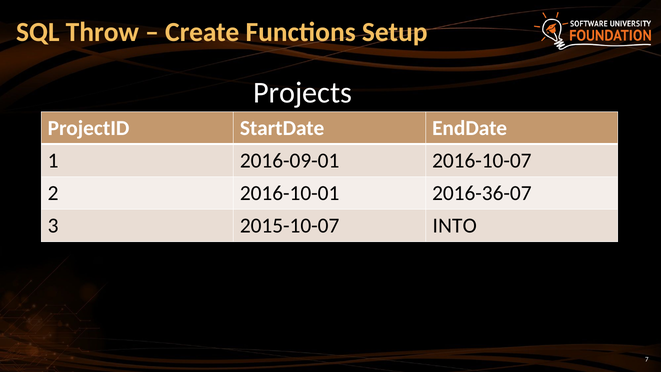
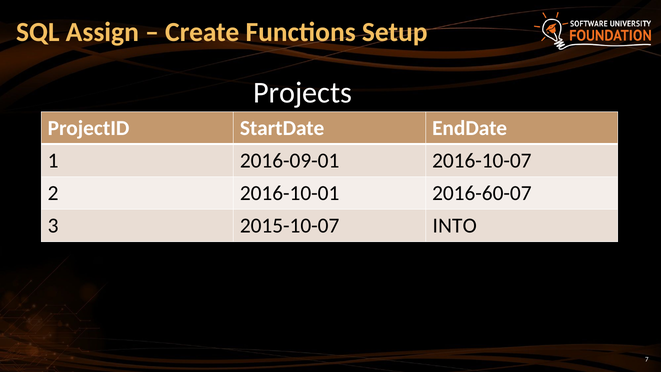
Throw: Throw -> Assign (102, 32)
2016-36-07: 2016-36-07 -> 2016-60-07 (482, 193)
